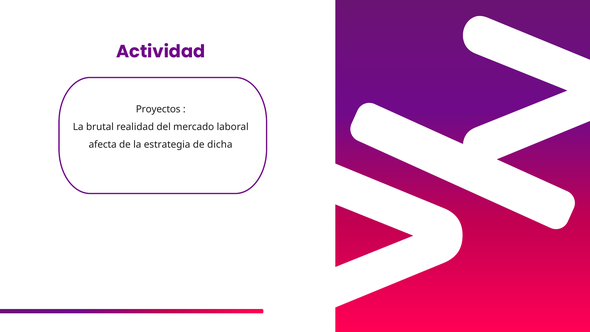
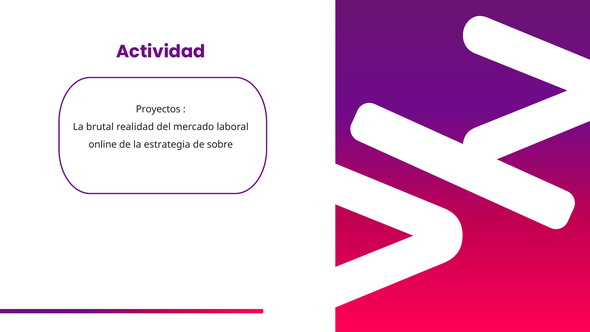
afecta: afecta -> online (103, 144)
dicha: dicha -> sobre (220, 144)
